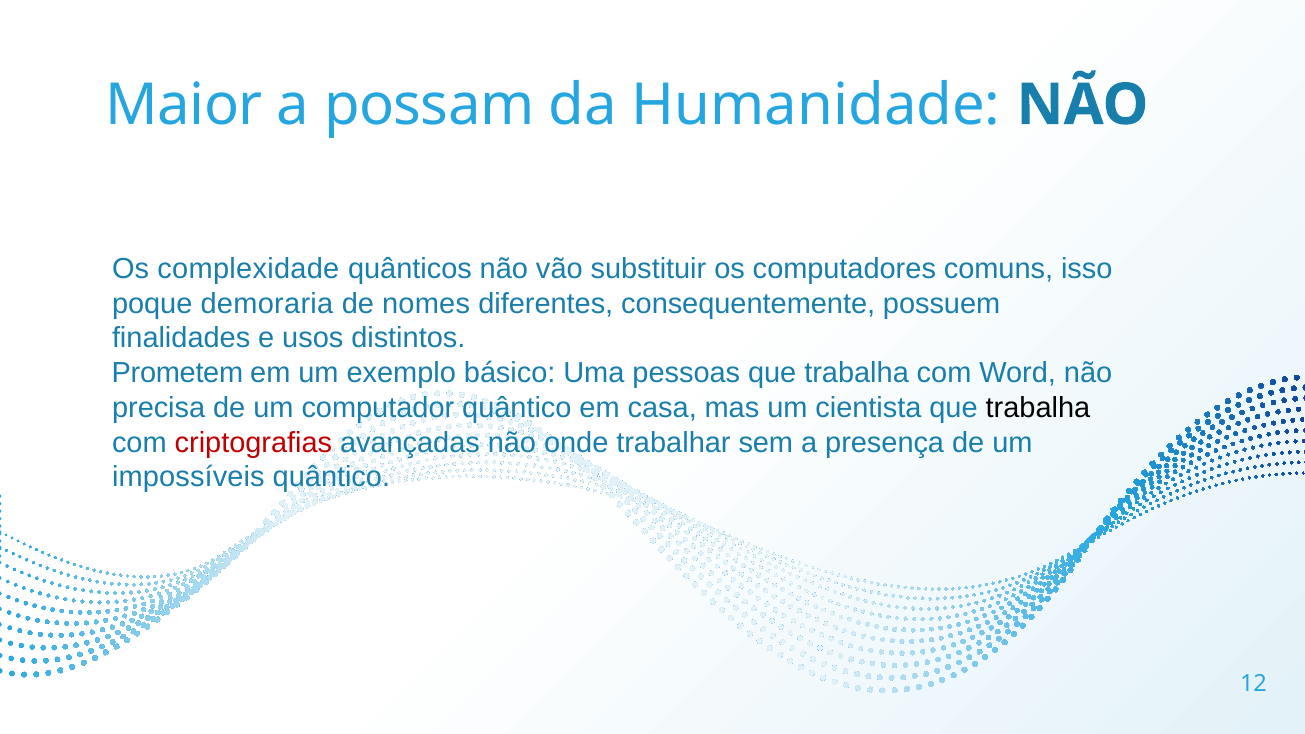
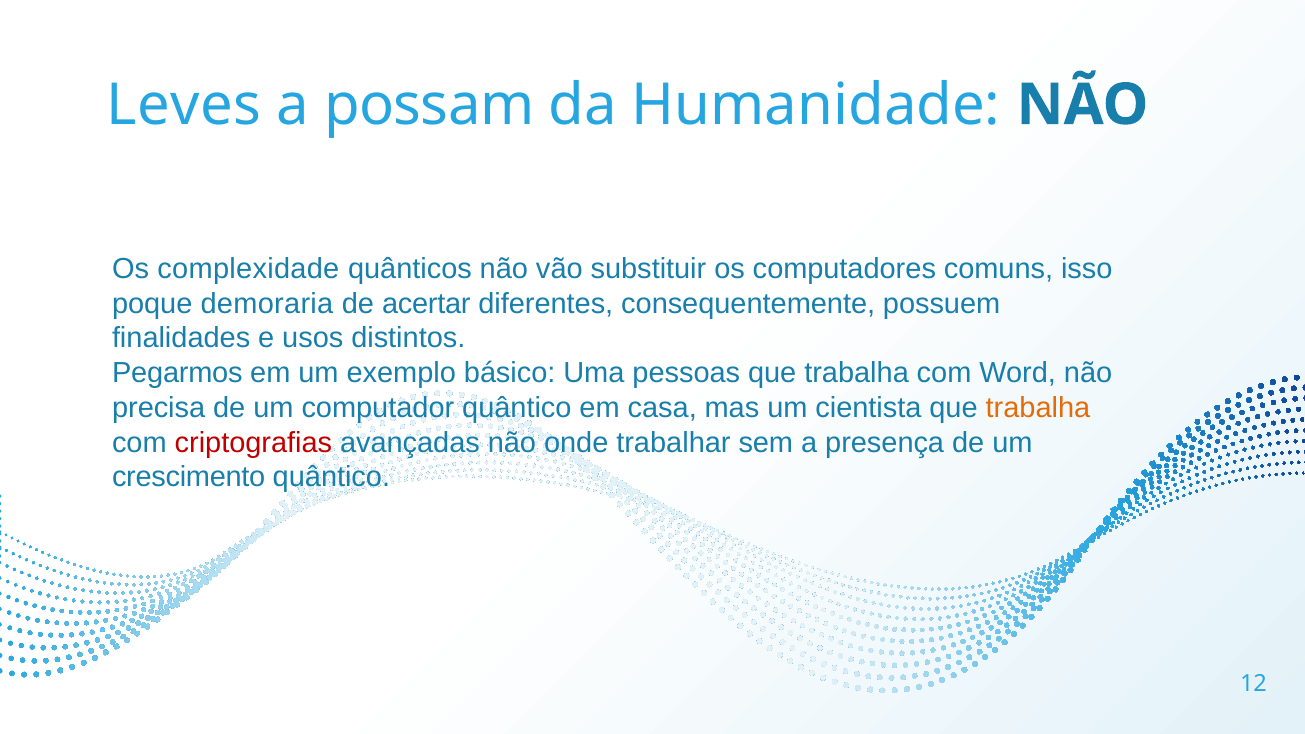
Maior: Maior -> Leves (184, 105)
nomes: nomes -> acertar (426, 304)
Prometem: Prometem -> Pegarmos (177, 373)
trabalha colour: black -> orange (1038, 408)
impossíveis: impossíveis -> crescimento (189, 477)
